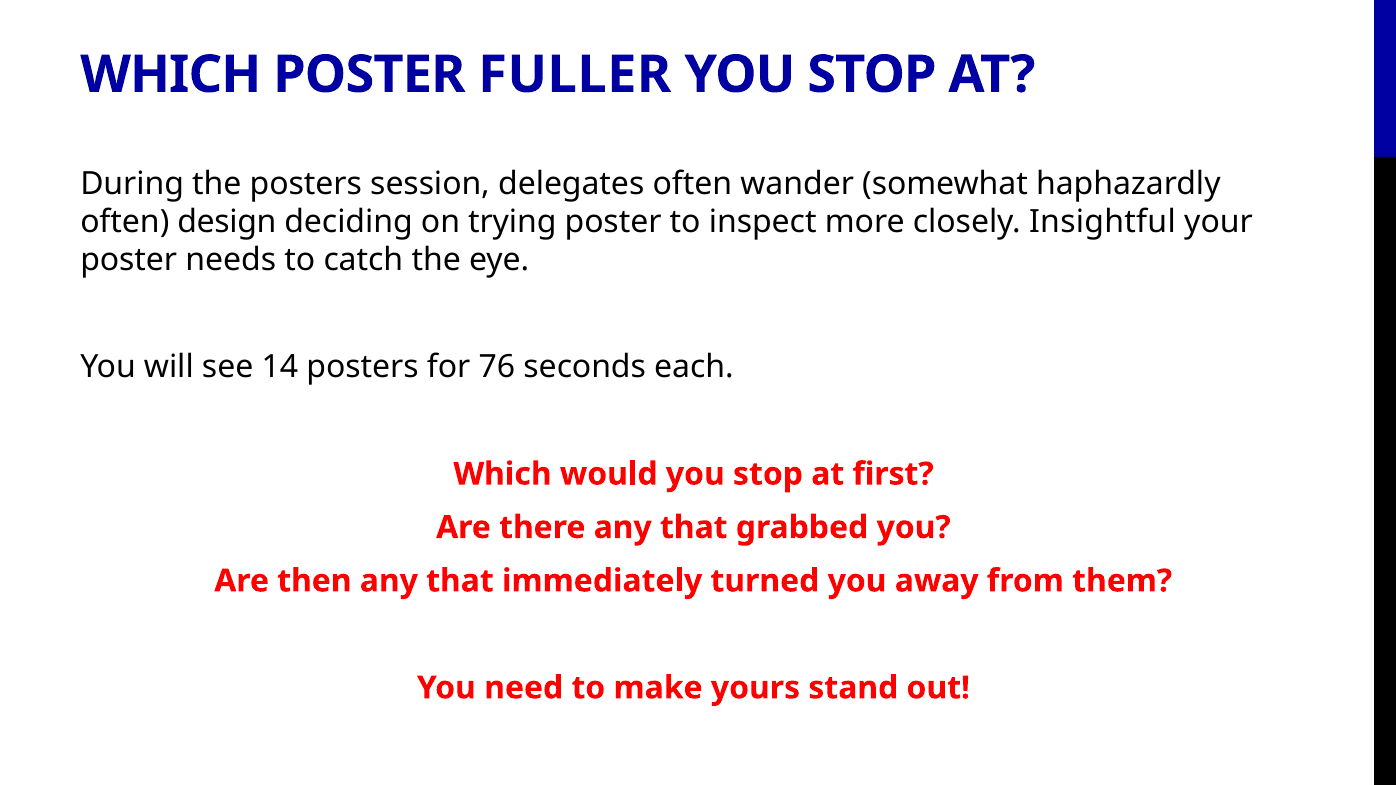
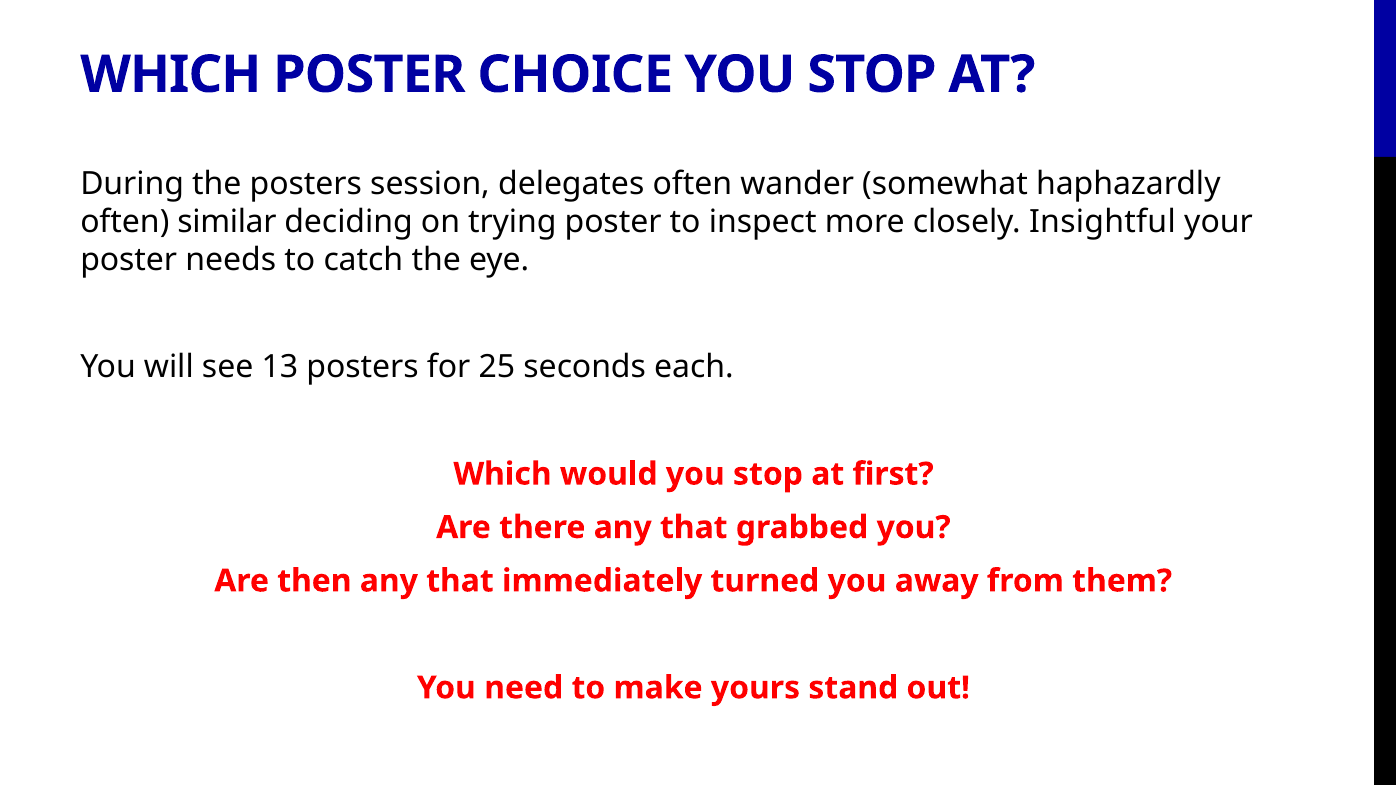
FULLER: FULLER -> CHOICE (575, 75)
design: design -> similar (227, 222)
14: 14 -> 13 (280, 367)
76: 76 -> 25 (497, 367)
